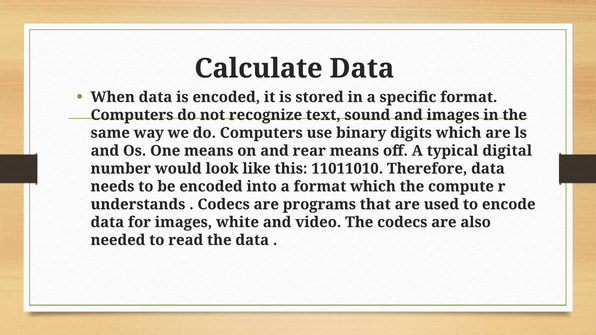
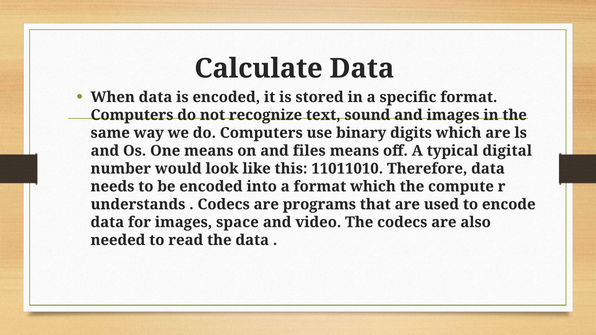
rear: rear -> files (309, 151)
white: white -> space (237, 222)
